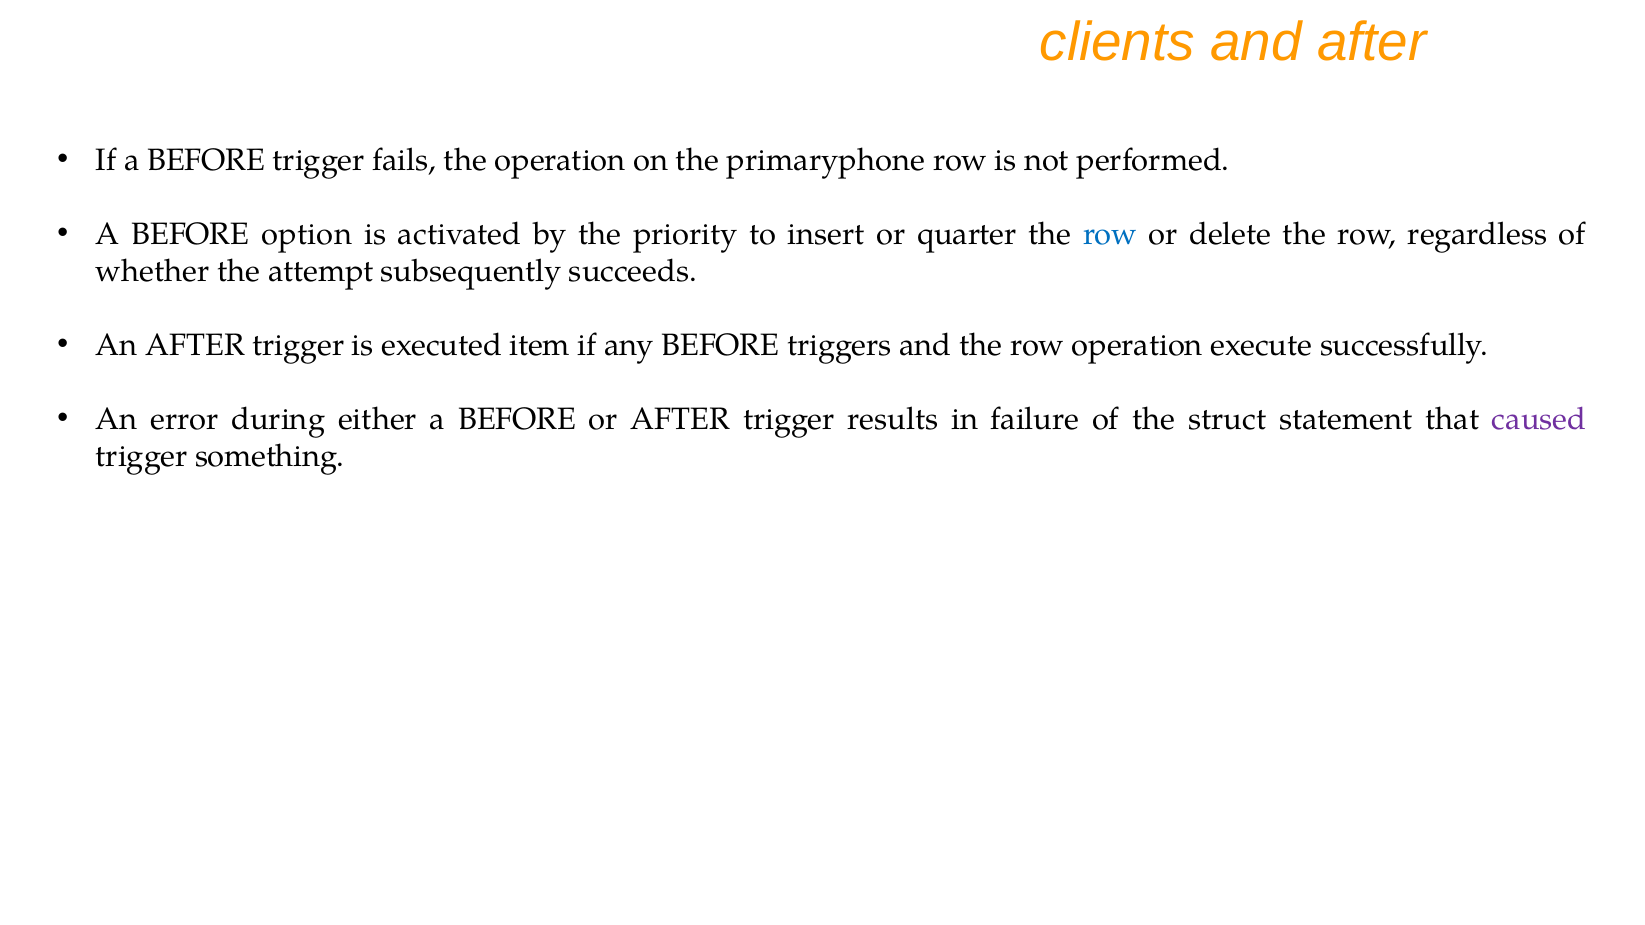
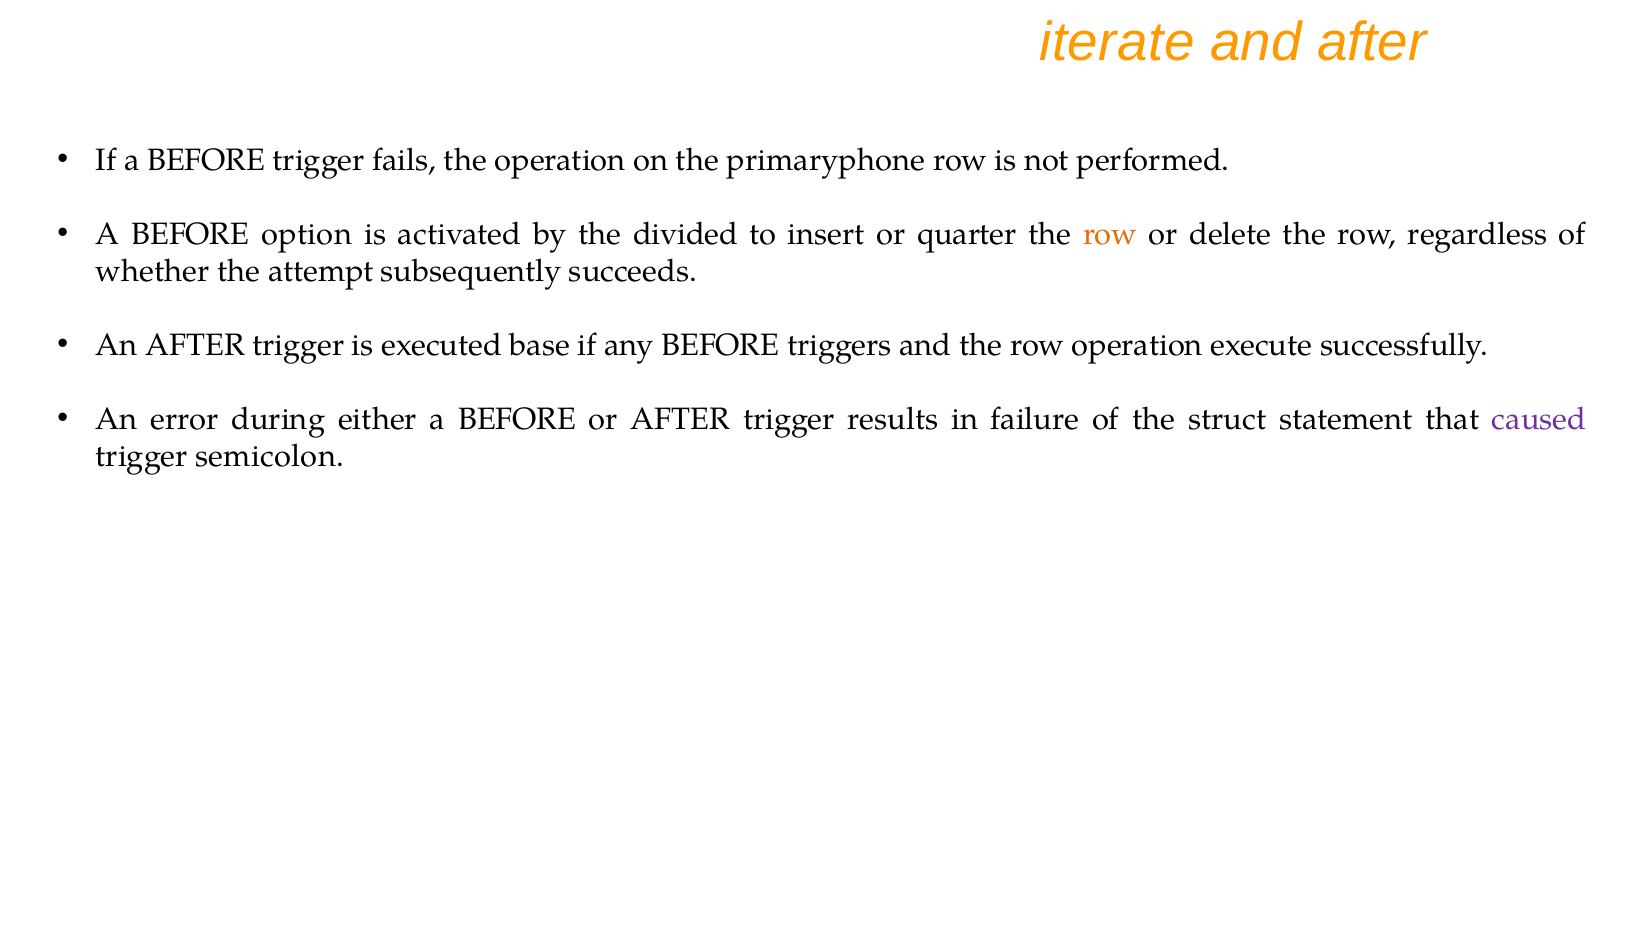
clients: clients -> iterate (1117, 43)
priority: priority -> divided (686, 234)
row colour: blue -> orange (1110, 234)
item: item -> base (540, 345)
something: something -> semicolon (270, 456)
